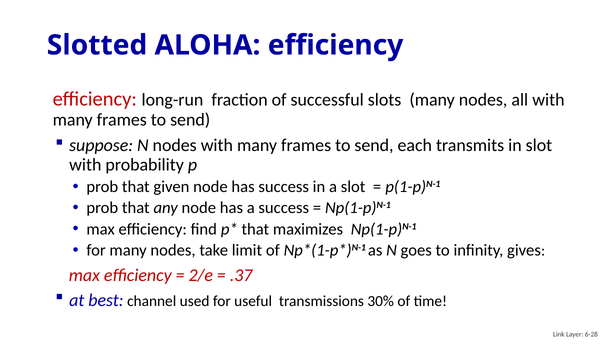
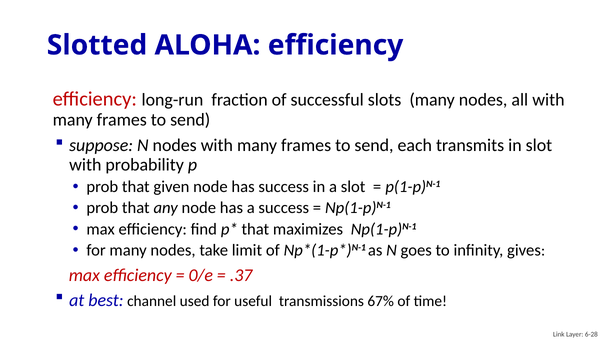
2/e: 2/e -> 0/e (201, 275)
30%: 30% -> 67% (381, 301)
